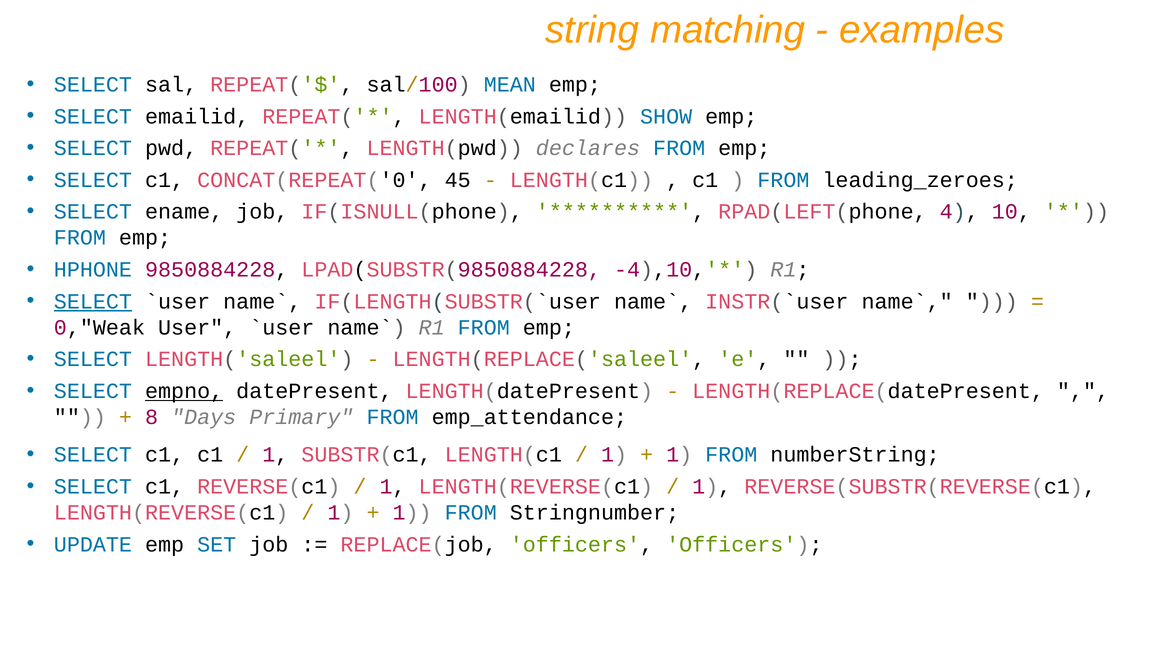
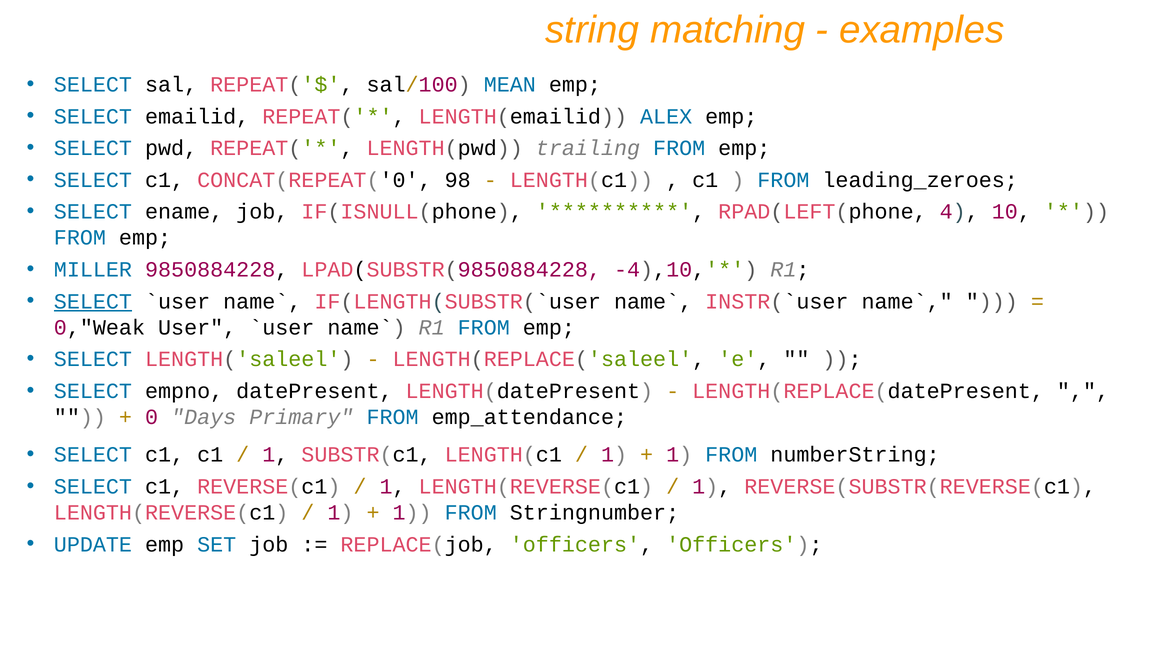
SHOW: SHOW -> ALEX (666, 116)
declares: declares -> trailing (588, 148)
45: 45 -> 98 (458, 180)
HPHONE: HPHONE -> MILLER (93, 270)
empno underline: present -> none (184, 391)
8: 8 -> 0 (152, 417)
